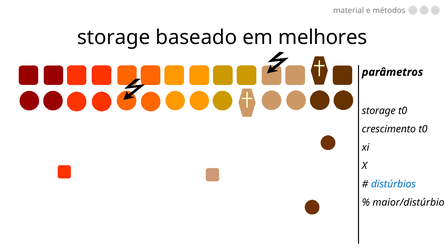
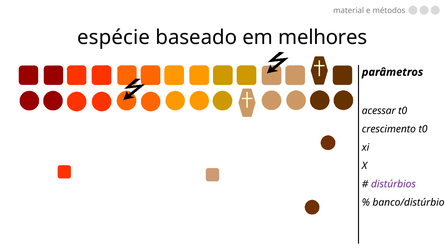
storage: storage -> espécie (114, 37)
storage: storage -> acessar (379, 111)
distúrbios colour: blue -> purple (393, 184)
maior/distúrbio: maior/distúrbio -> banco/distúrbio (409, 203)
